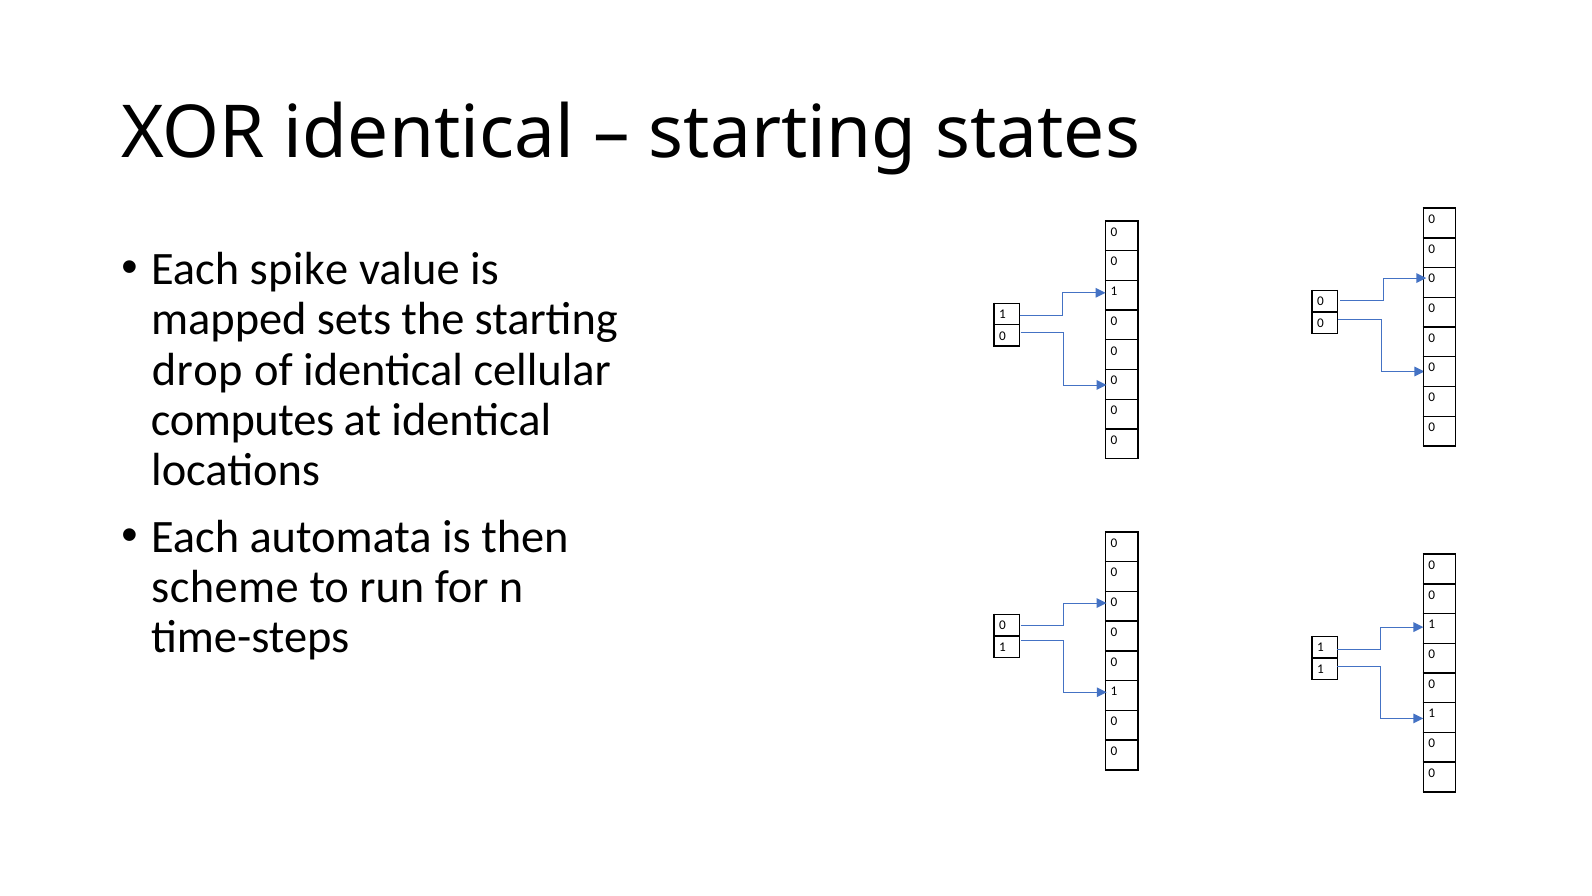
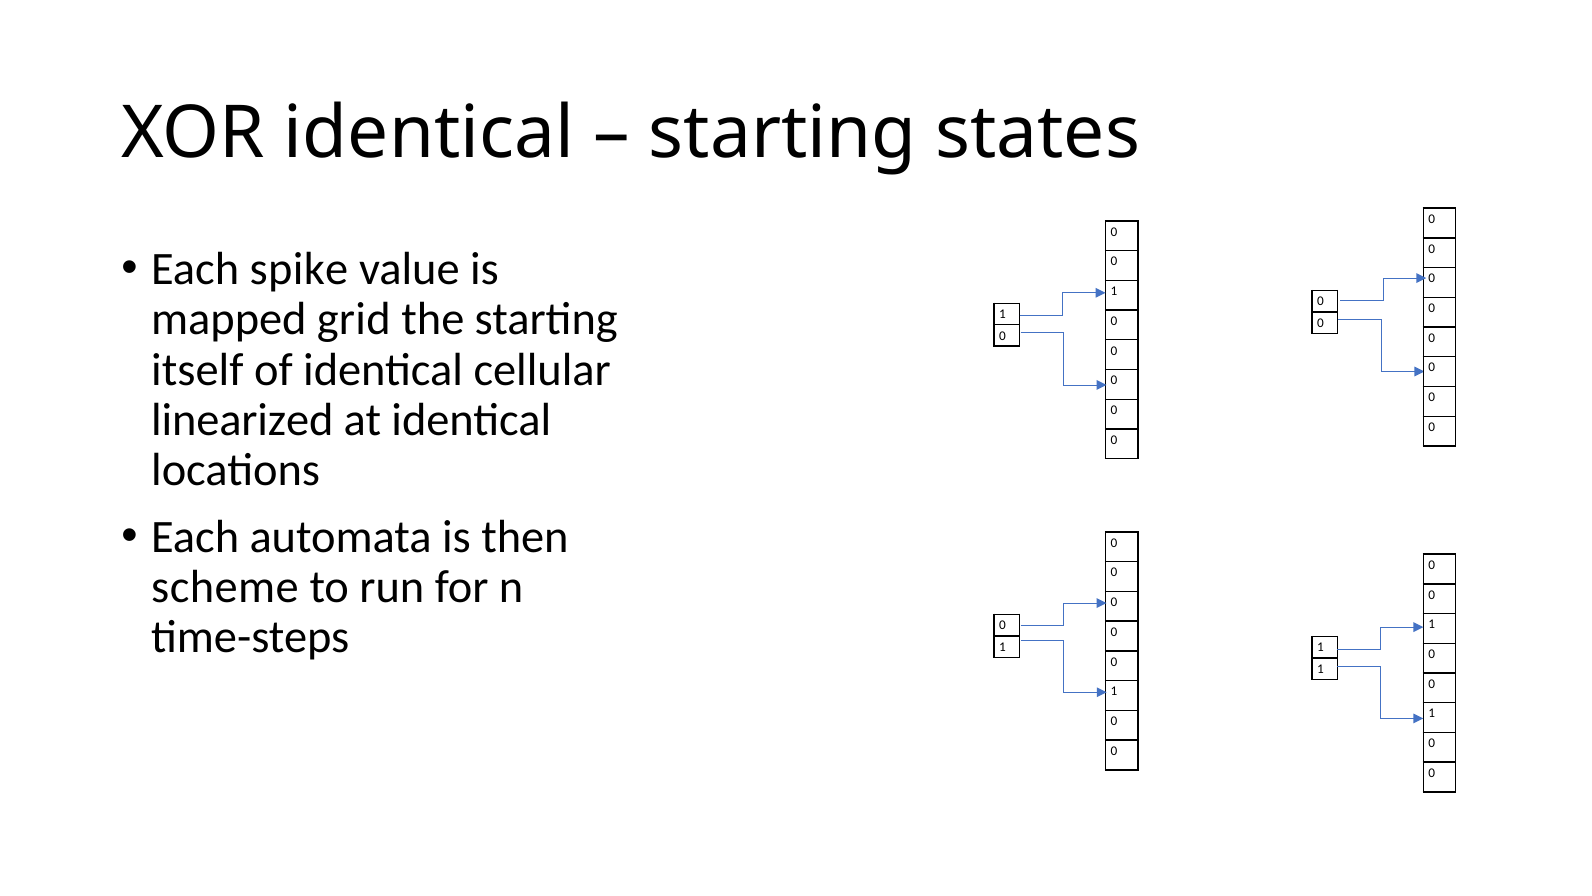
sets: sets -> grid (354, 319)
drop: drop -> itself (197, 369)
computes: computes -> linearized (242, 420)
